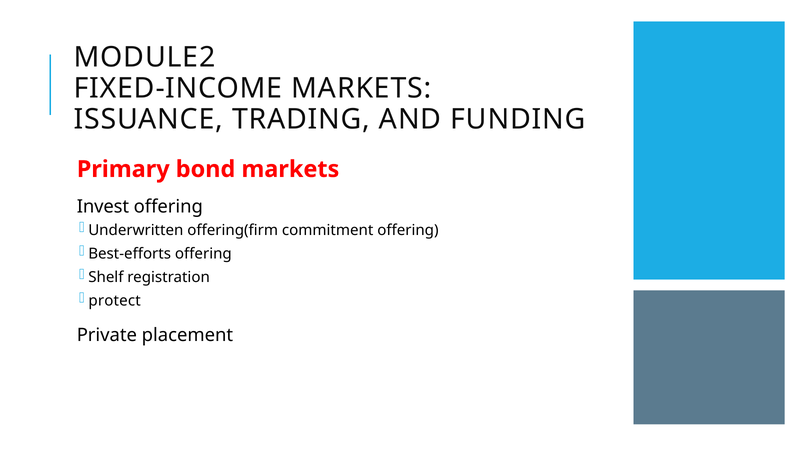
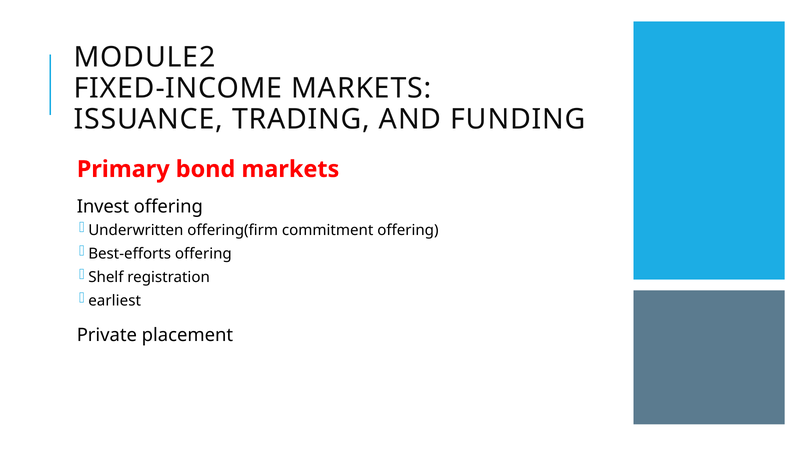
protect: protect -> earliest (115, 301)
